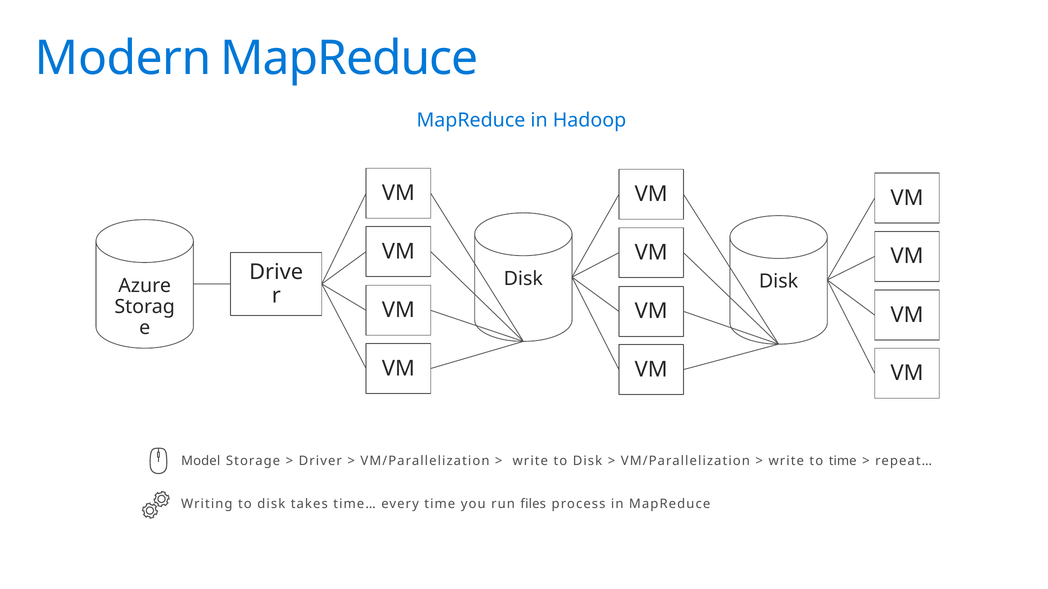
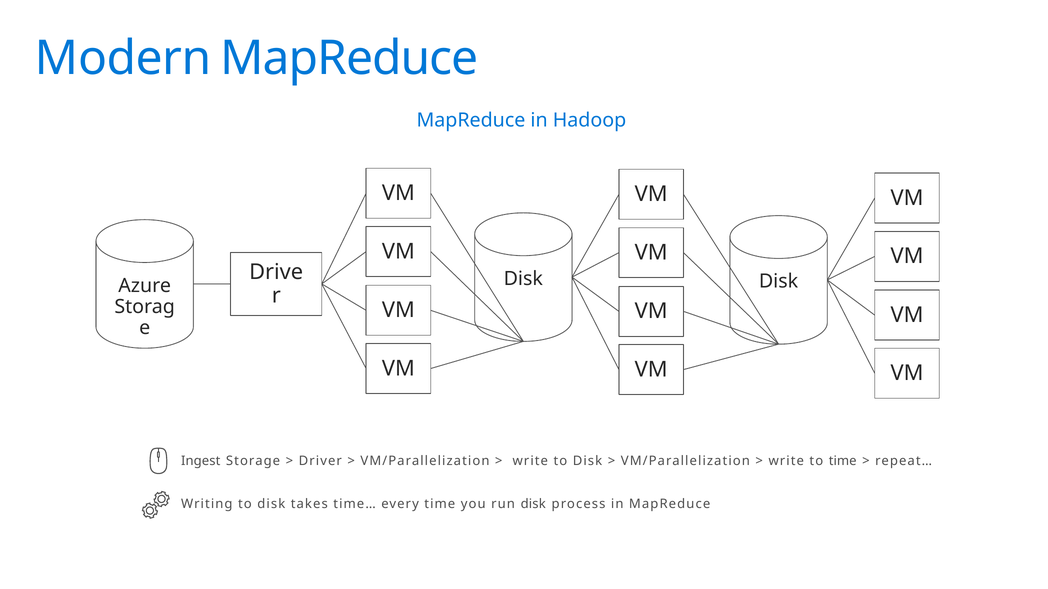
Model: Model -> Ingest (201, 461)
run files: files -> disk (533, 505)
